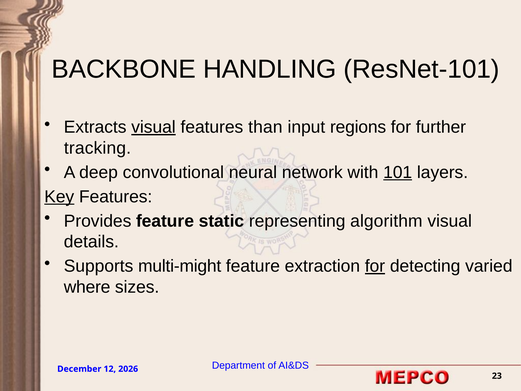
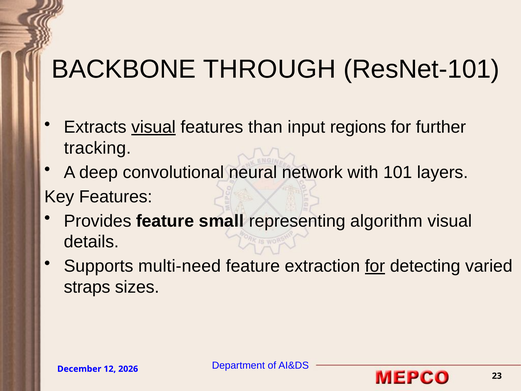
HANDLING: HANDLING -> THROUGH (270, 69)
101 underline: present -> none (398, 172)
Key underline: present -> none (59, 197)
static: static -> small (221, 221)
multi-might: multi-might -> multi-need (180, 266)
where: where -> straps (87, 287)
